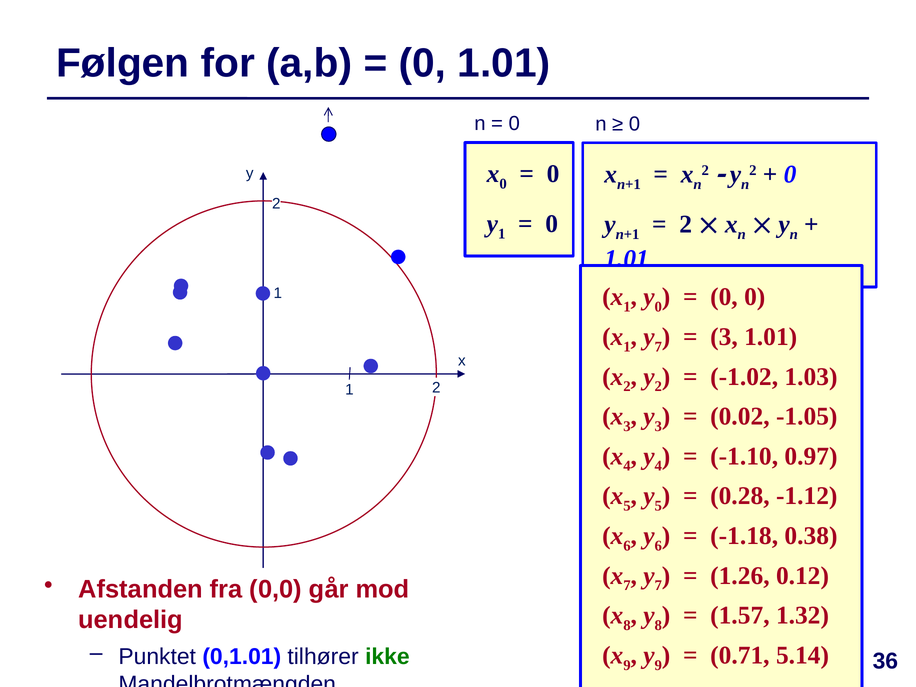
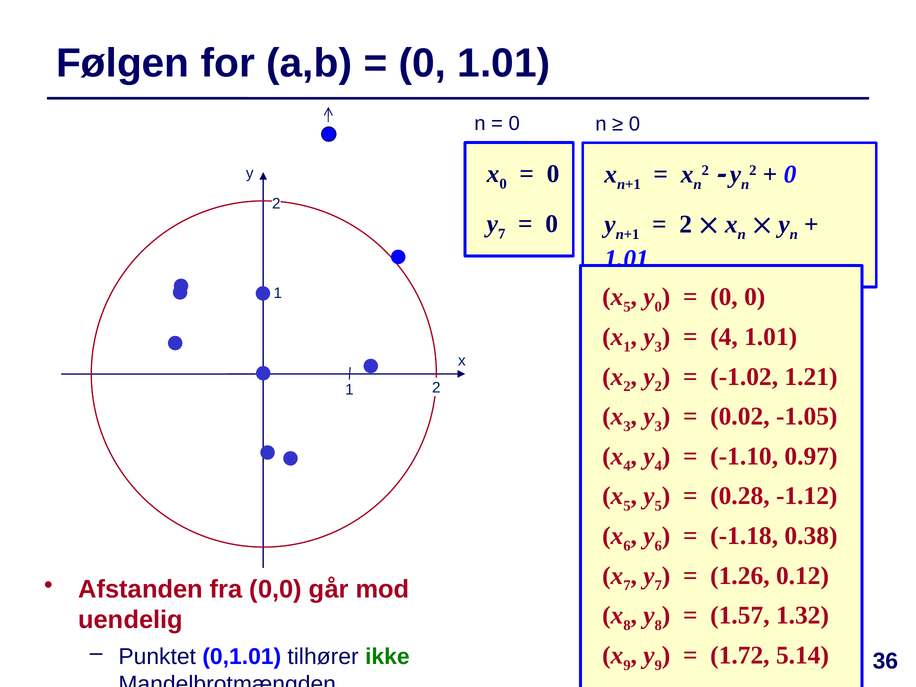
1: 1 -> 7 (502, 234)
1: 1 -> 5 (627, 307)
7: 7 -> 3 (658, 347)
3: 3 -> 4 (724, 337)
1.03: 1.03 -> 1.21 (811, 377)
0.71: 0.71 -> 1.72 (740, 655)
